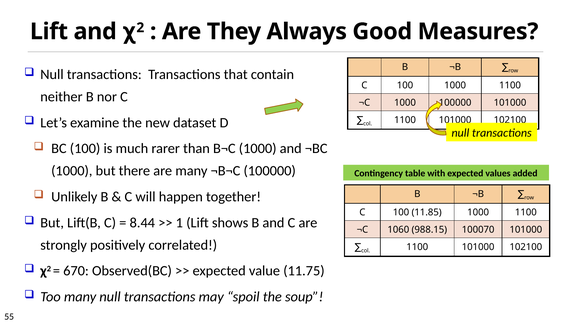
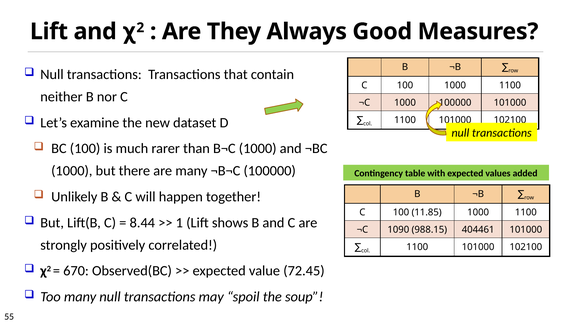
1060: 1060 -> 1090 (398, 230)
100070: 100070 -> 404461 (478, 230)
11.75: 11.75 -> 72.45 (304, 271)
